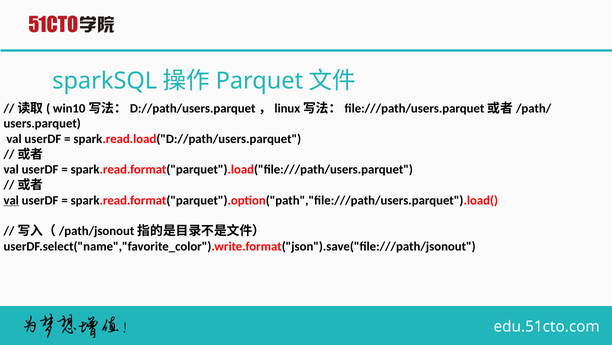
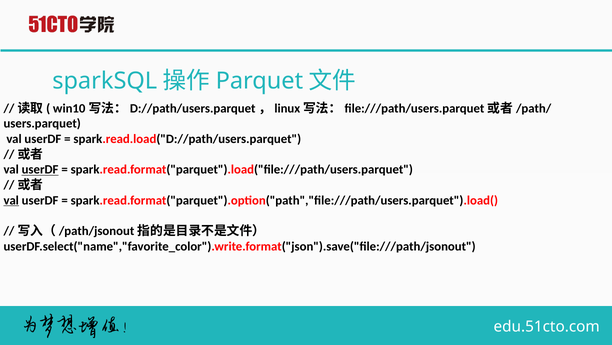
userDF underline: none -> present (40, 169)
